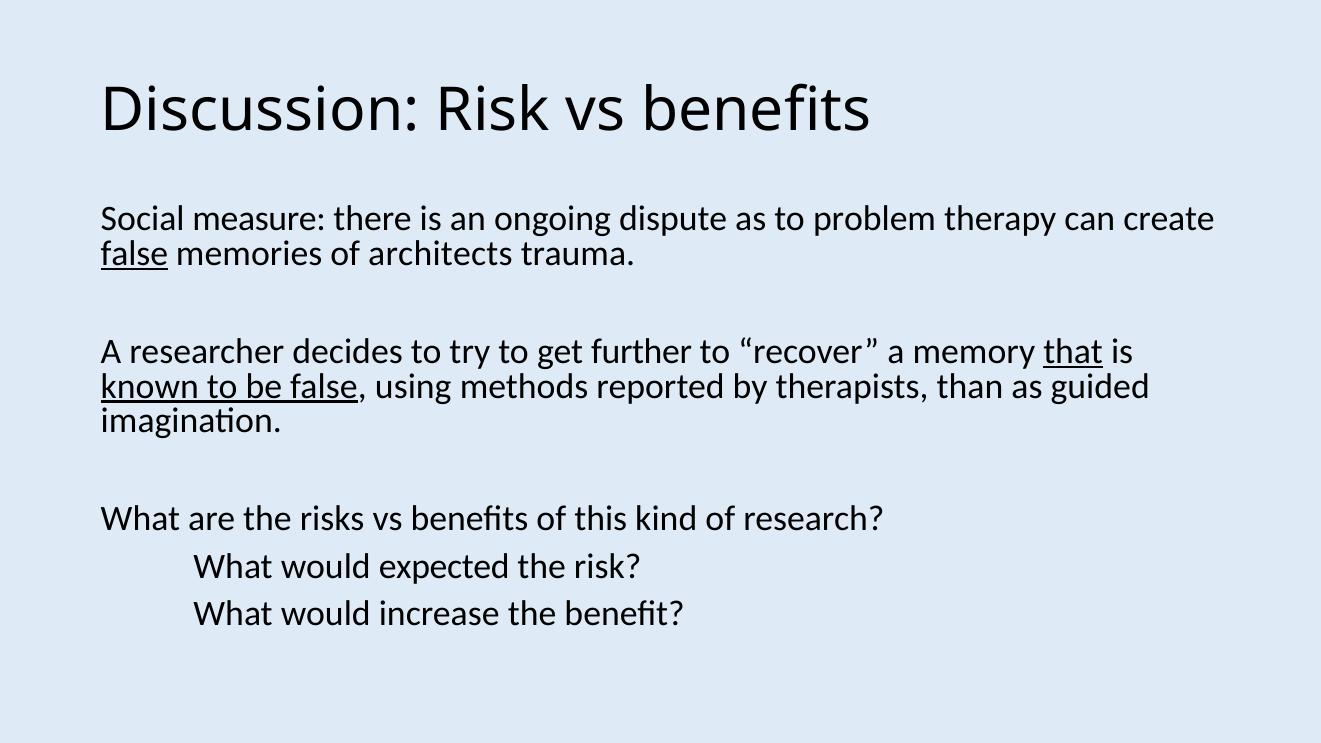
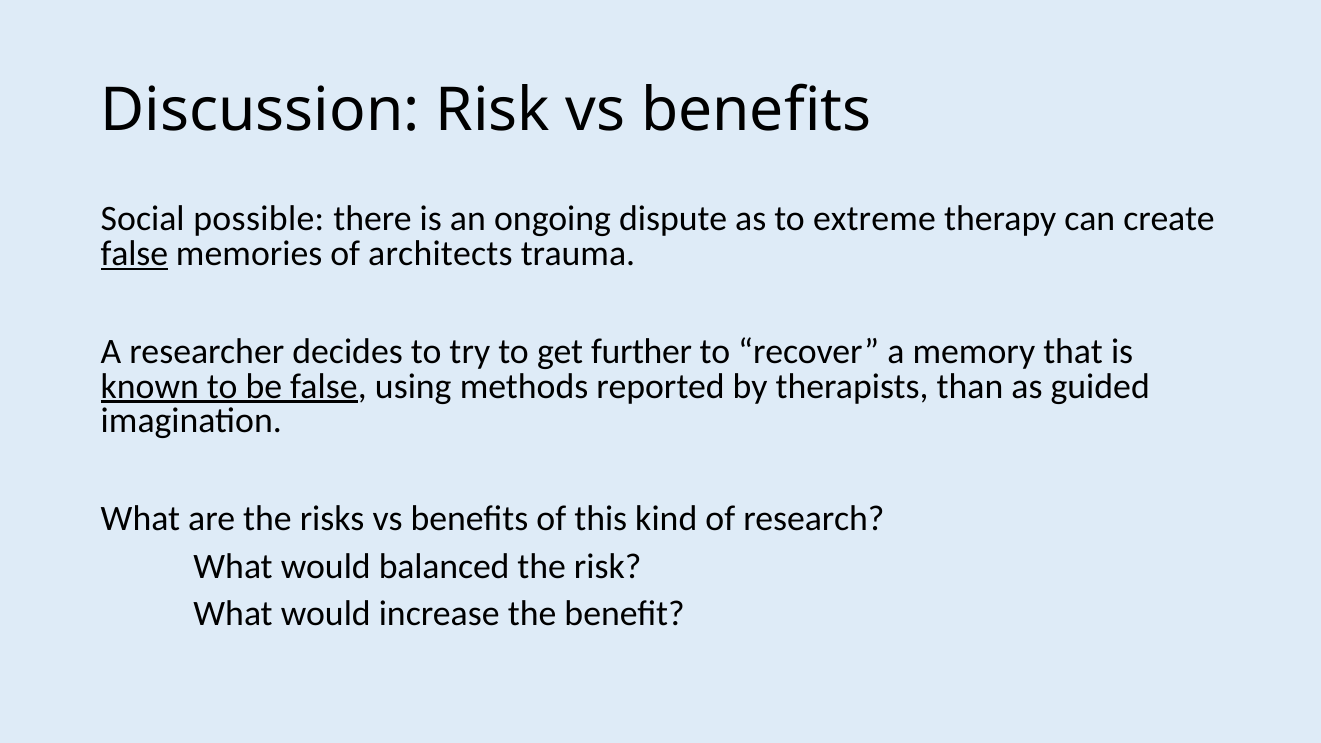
measure: measure -> possible (259, 219)
problem: problem -> extreme (874, 219)
that underline: present -> none (1073, 352)
expected: expected -> balanced (444, 566)
